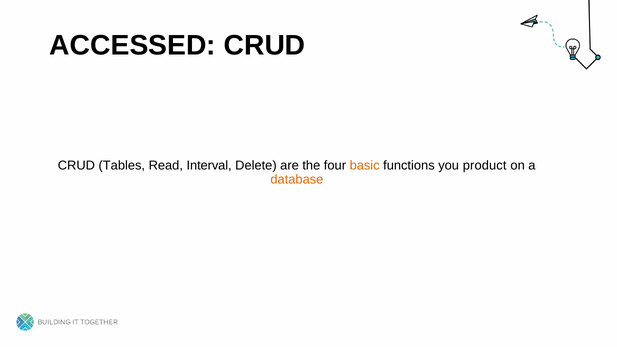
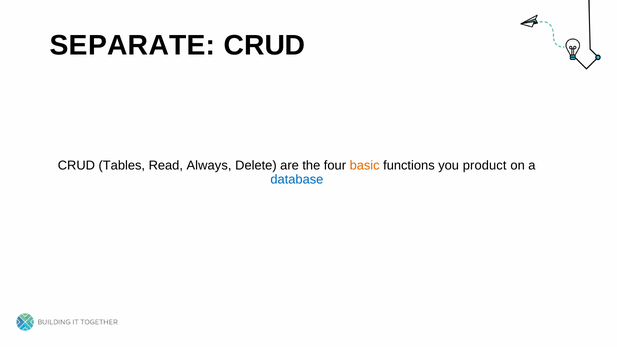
ACCESSED: ACCESSED -> SEPARATE (133, 46)
Interval: Interval -> Always (209, 165)
database colour: orange -> blue (297, 179)
